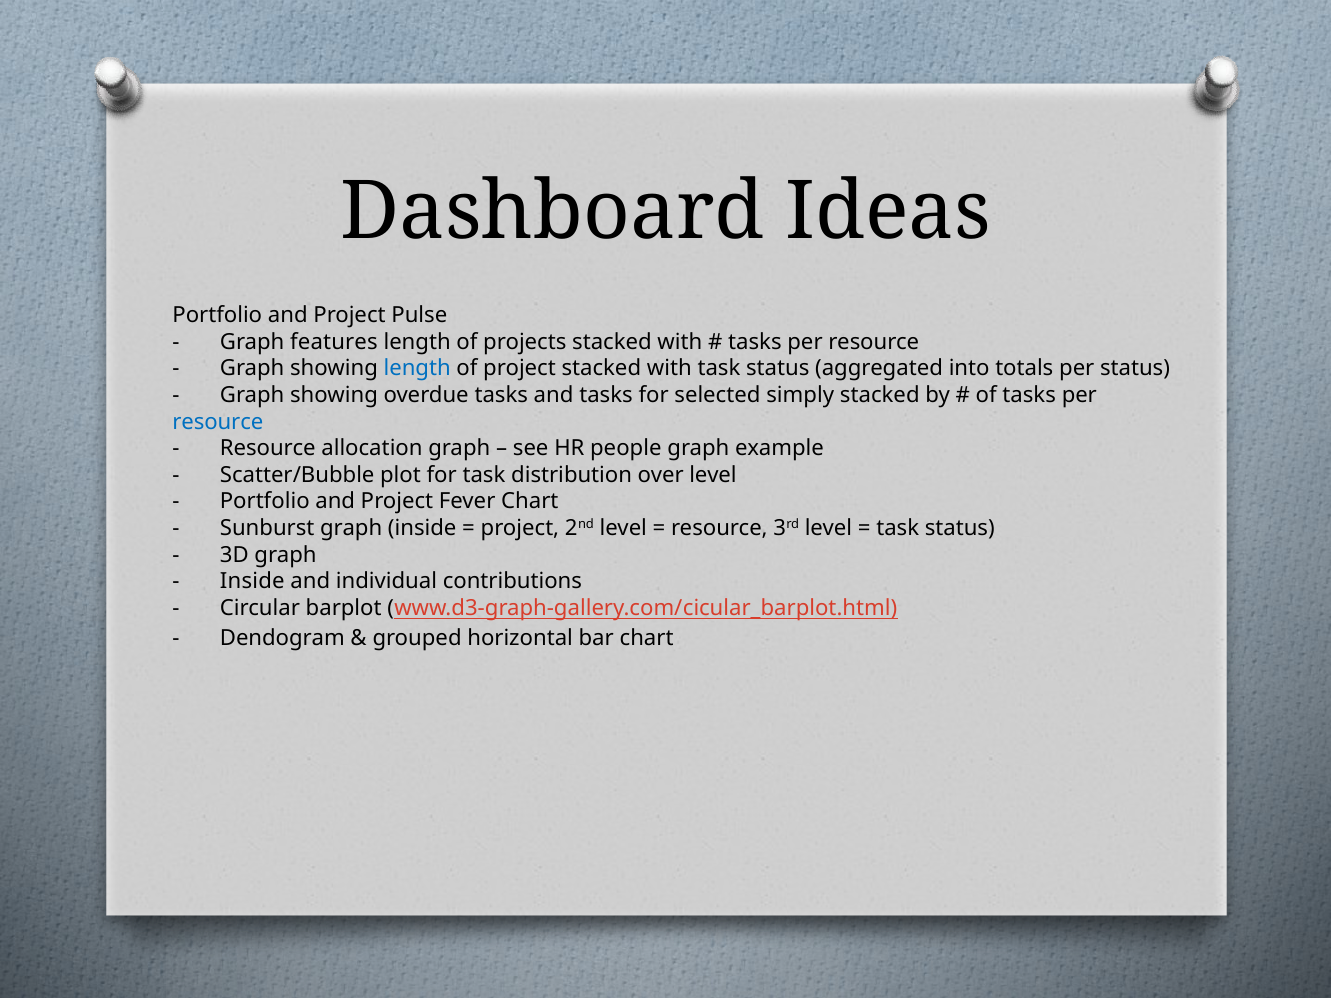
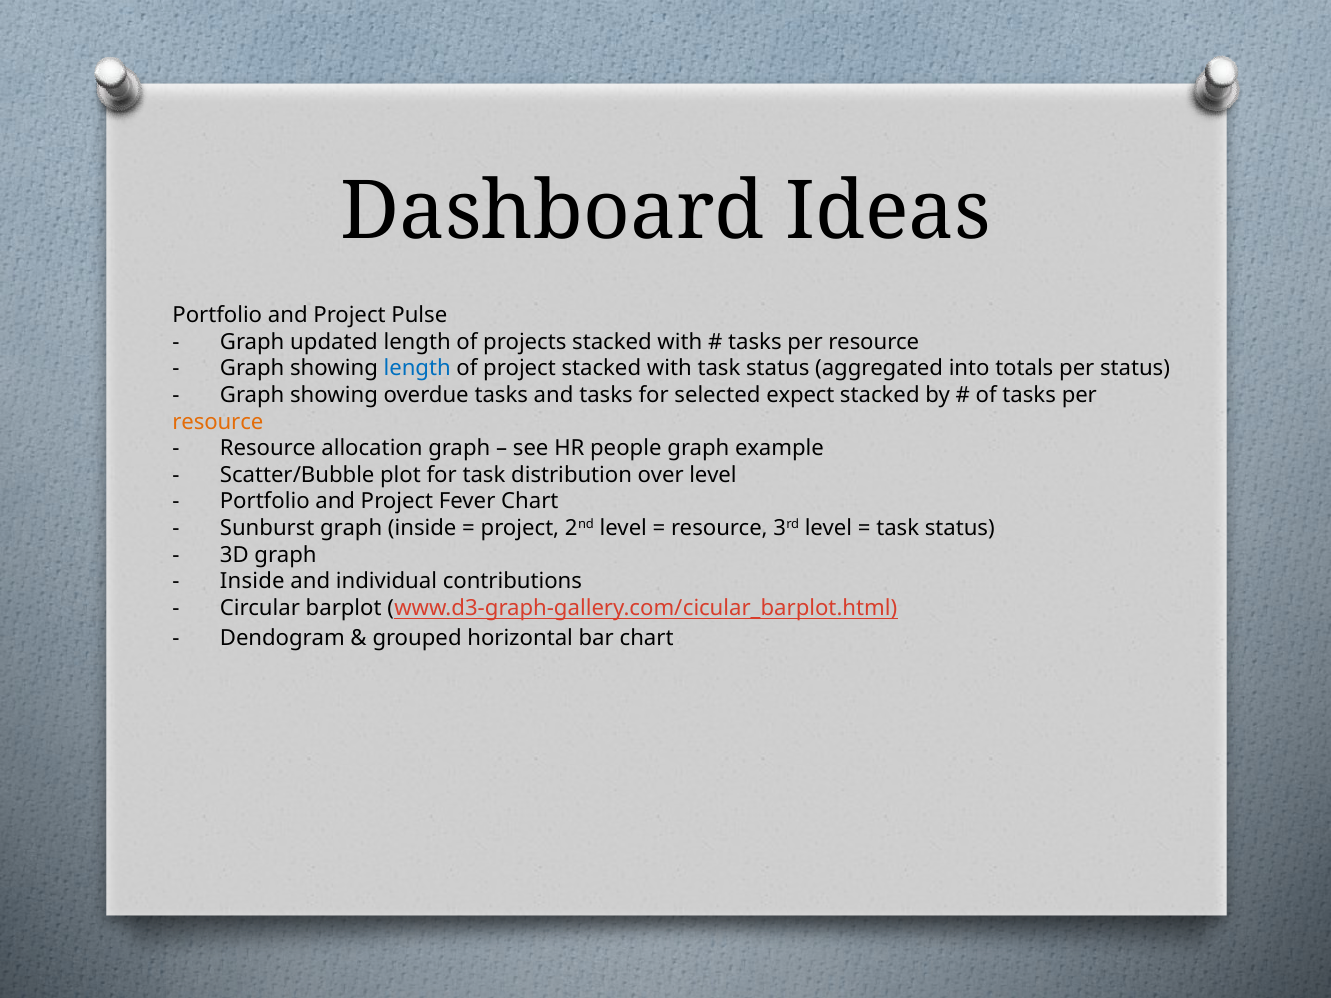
features: features -> updated (334, 342)
simply: simply -> expect (800, 395)
resource colour: blue -> orange (218, 422)
